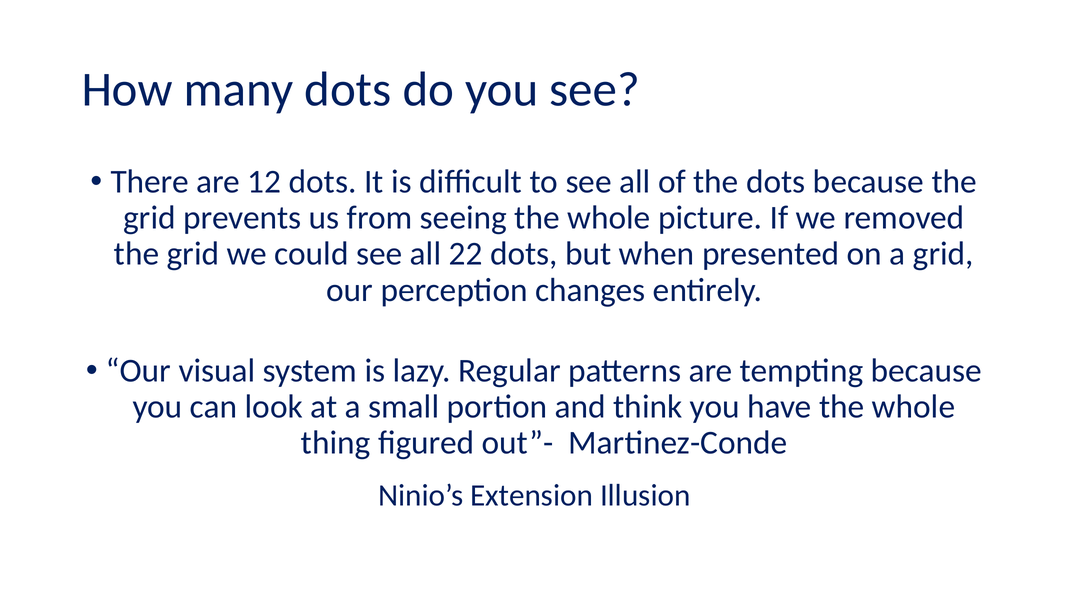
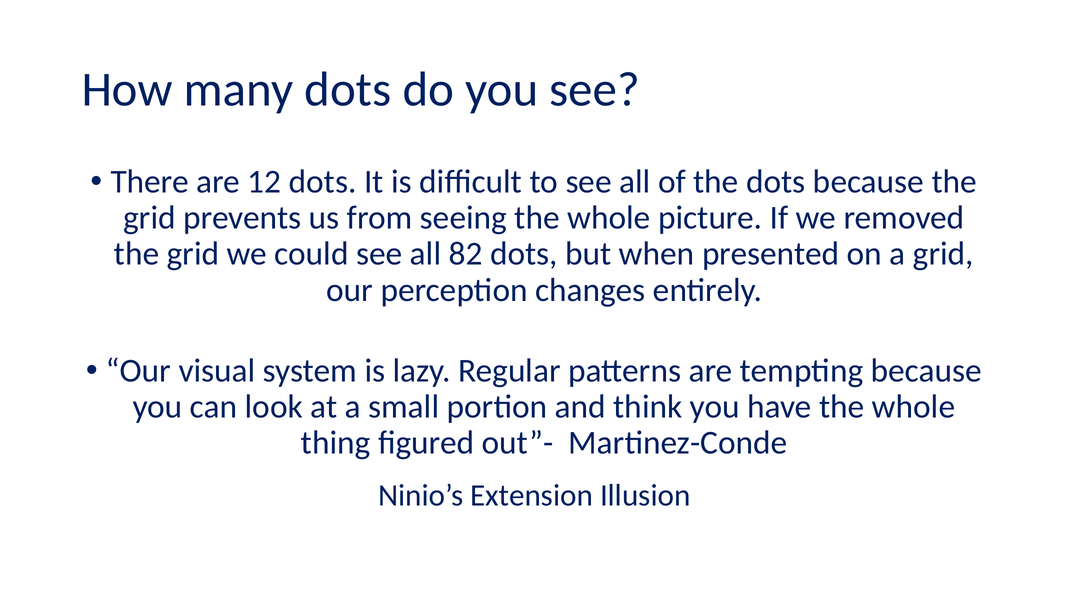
22: 22 -> 82 (466, 254)
